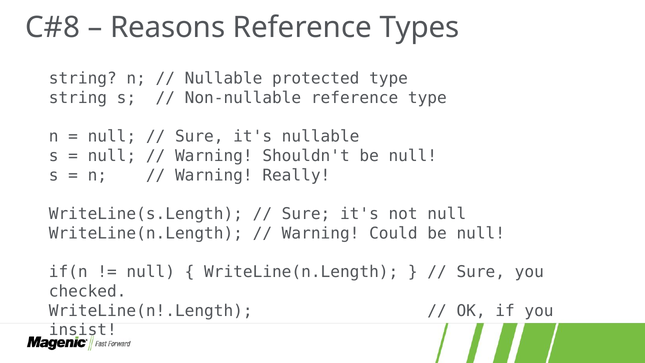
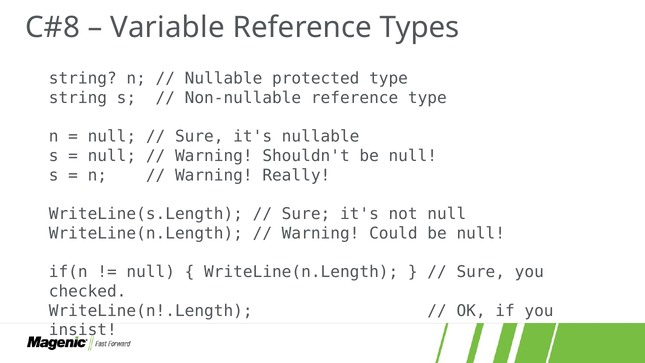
Reasons: Reasons -> Variable (167, 28)
